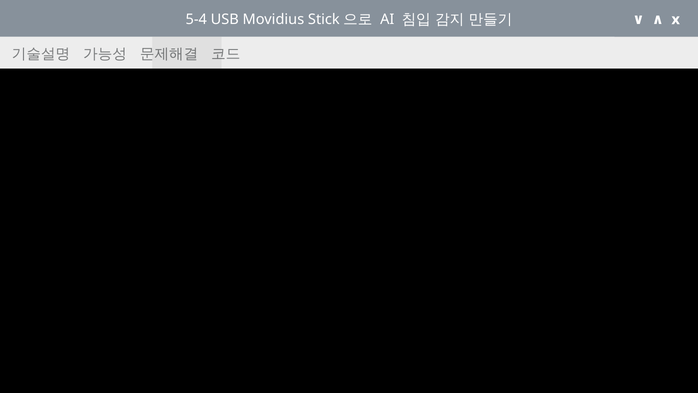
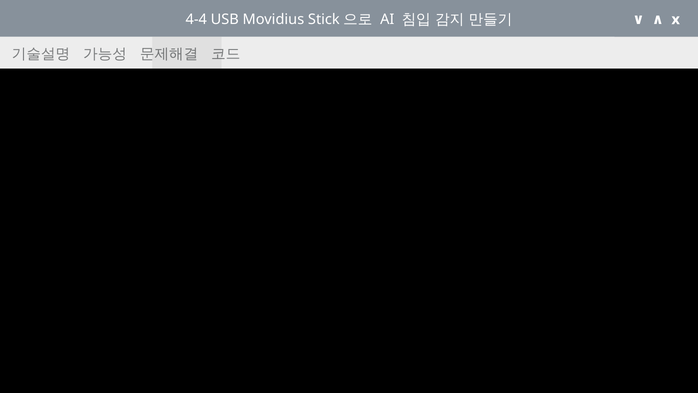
5-4: 5-4 -> 4-4 (196, 19)
